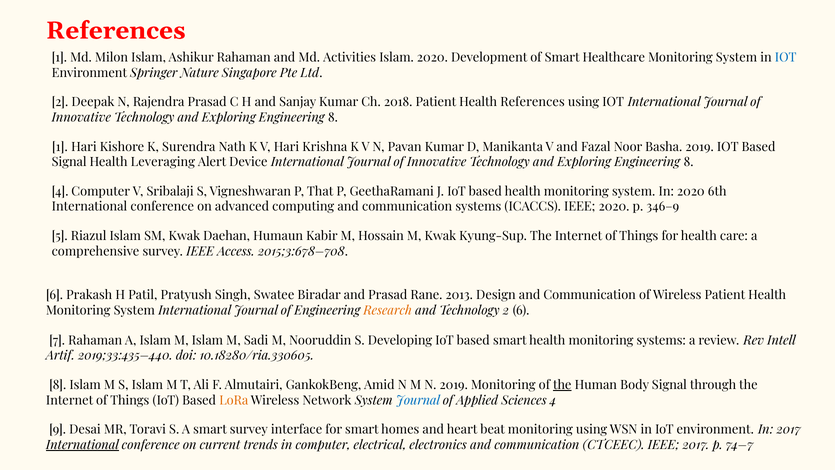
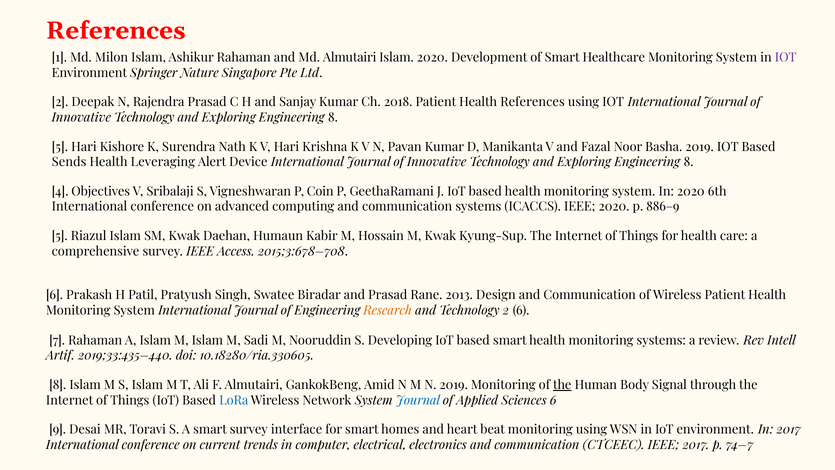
Md Activities: Activities -> Almutairi (350, 58)
IOT colour: blue -> purple (786, 58)
1: 1 -> 5 (60, 147)
Signal: Signal -> Sends (69, 162)
4 Computer: Computer -> Objectives (101, 191)
That: That -> Coin (320, 191)
346–9: 346–9 -> 886–9 (663, 207)
LoRa colour: orange -> blue (234, 400)
Sciences 4: 4 -> 6 (553, 400)
International underline: present -> none (82, 445)
